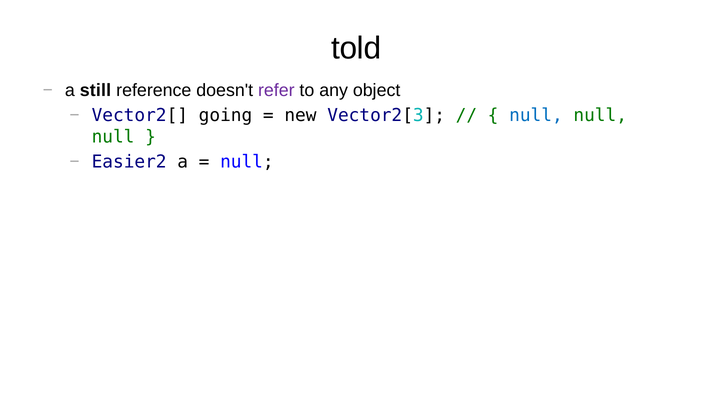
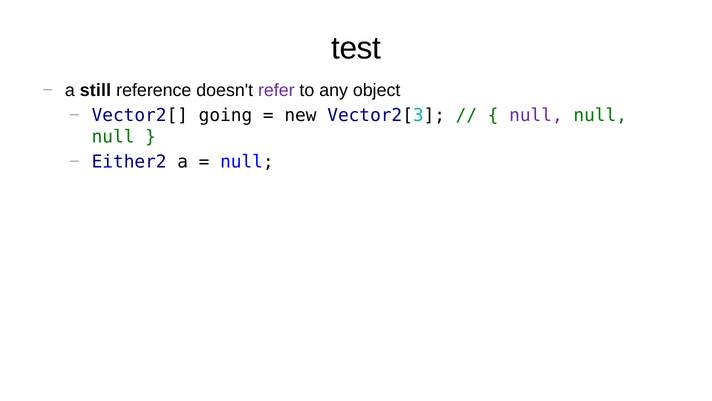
told: told -> test (356, 48)
null colour: blue -> purple (536, 115)
Easier2: Easier2 -> Either2 (129, 162)
